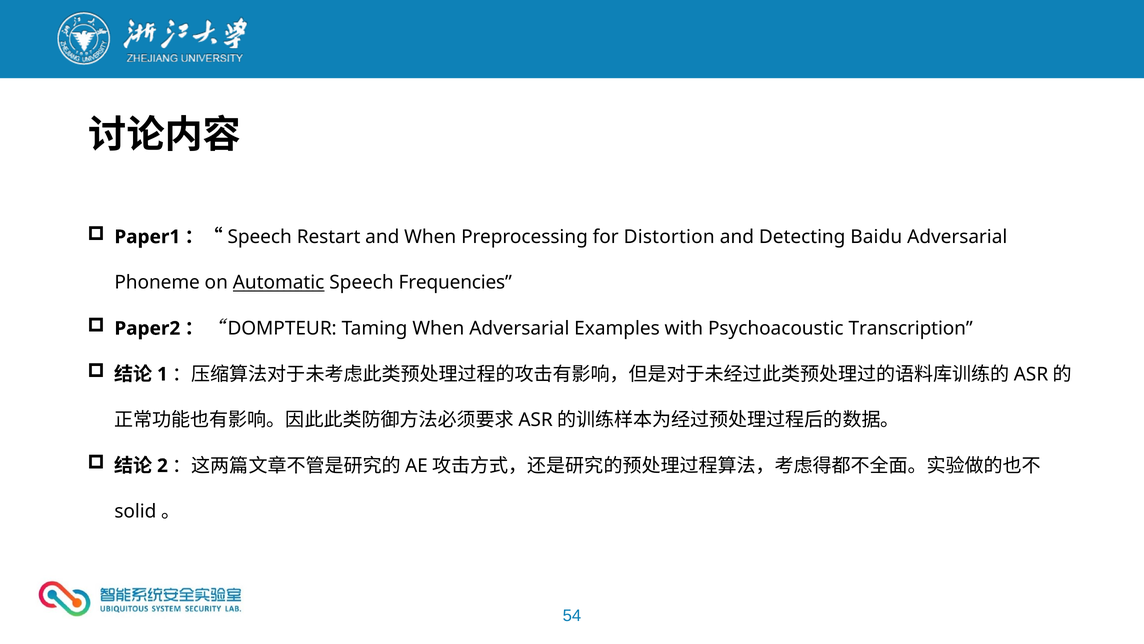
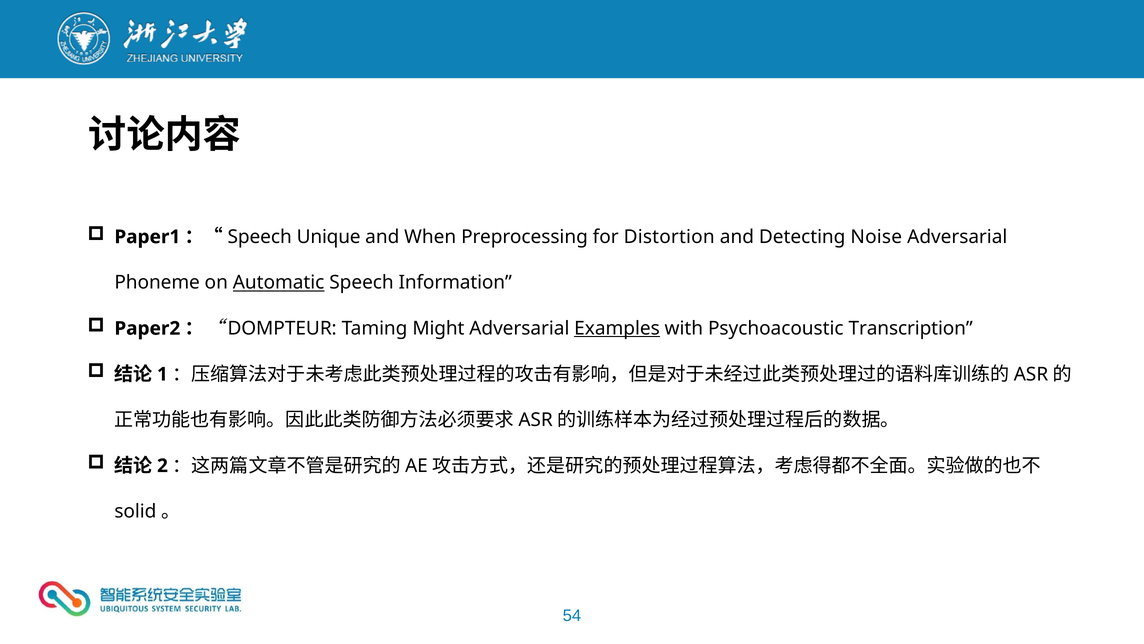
Restart: Restart -> Unique (329, 237)
Baidu: Baidu -> Noise (876, 237)
Frequencies: Frequencies -> Information (455, 282)
Taming When: When -> Might (438, 328)
Examples underline: none -> present (617, 328)
